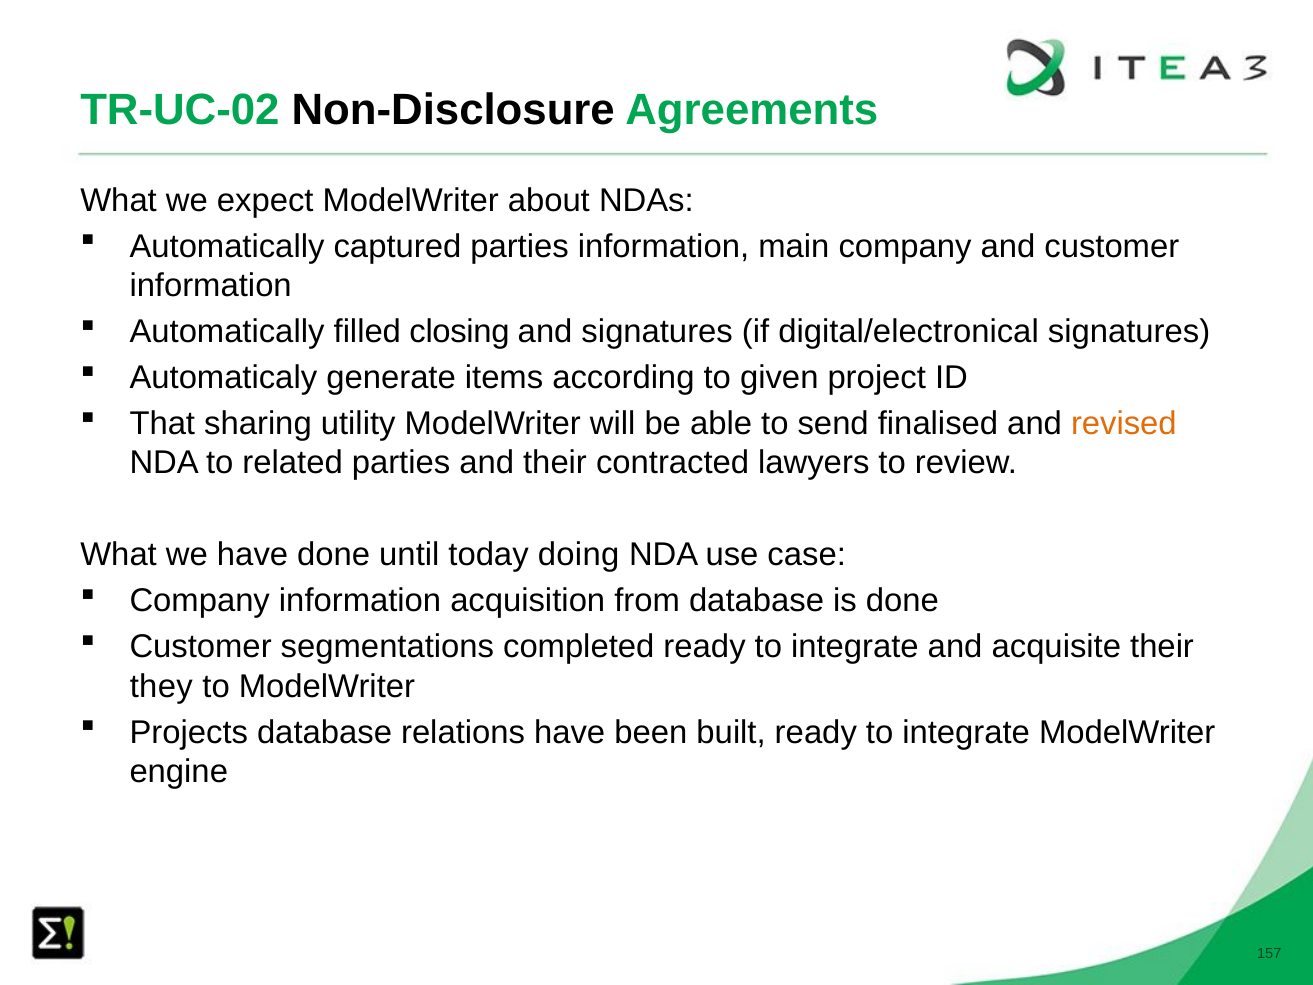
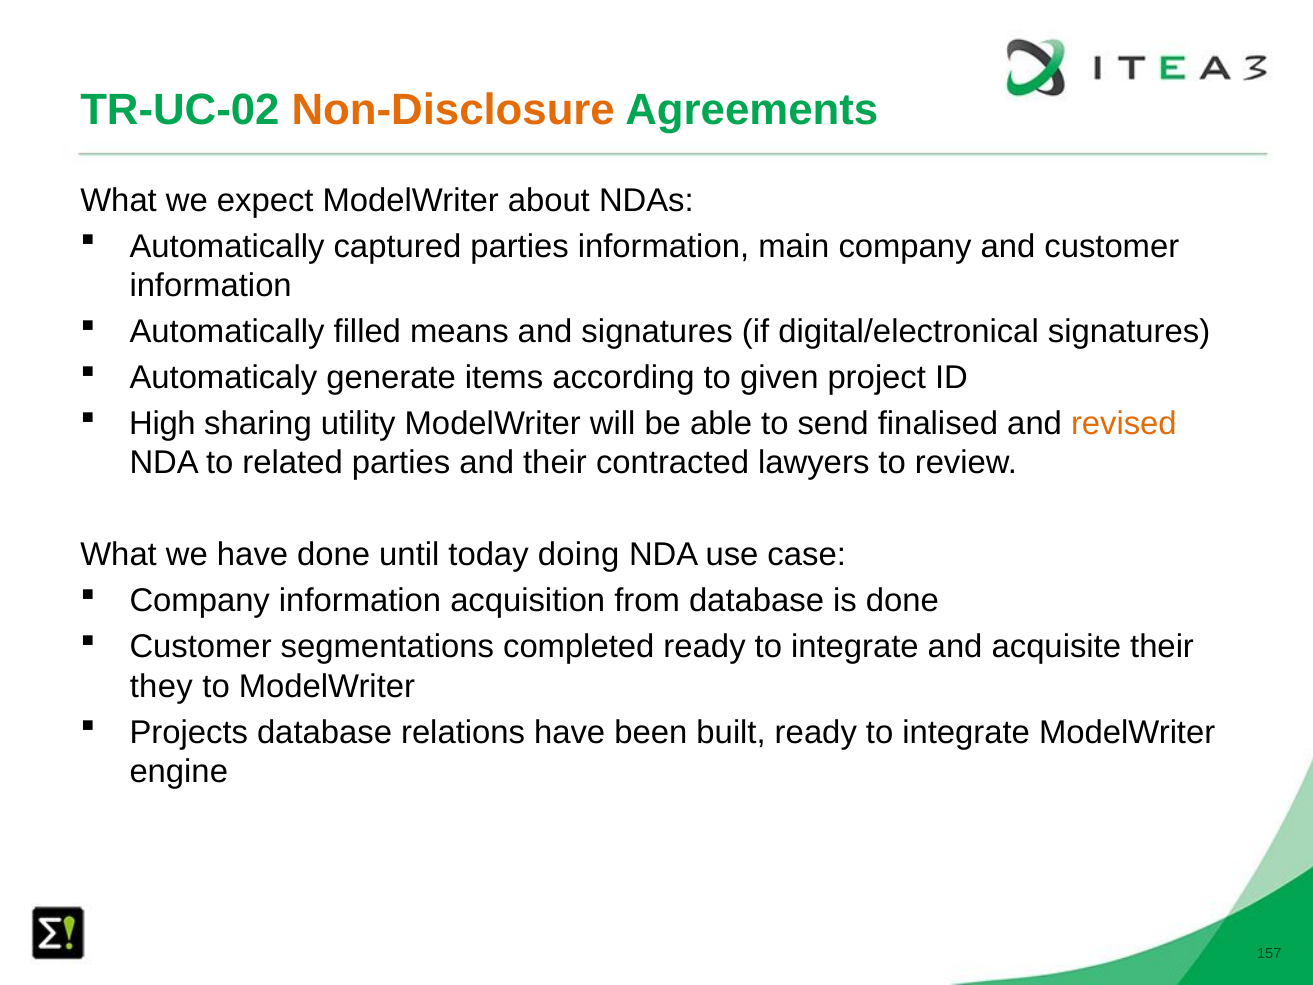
Non-Disclosure colour: black -> orange (453, 110)
closing: closing -> means (459, 332)
That: That -> High (162, 424)
